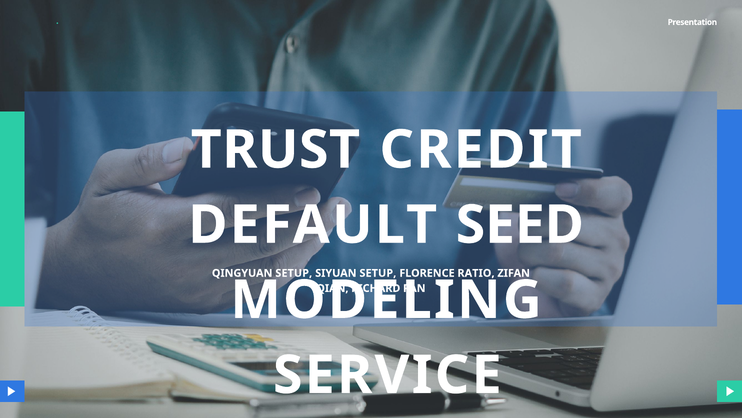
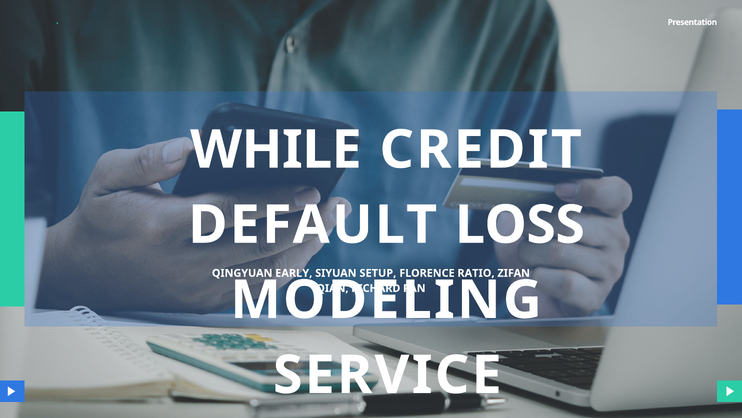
TRUST: TRUST -> WHILE (276, 150)
SEED: SEED -> LOSS (520, 225)
QINGYUAN SETUP: SETUP -> EARLY (294, 273)
